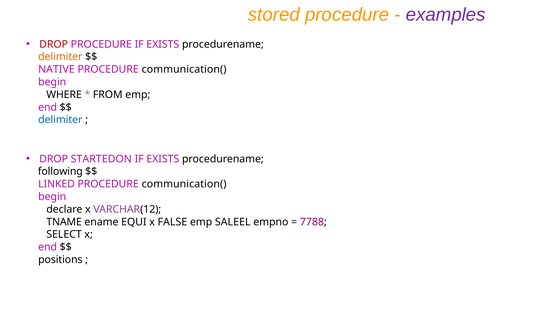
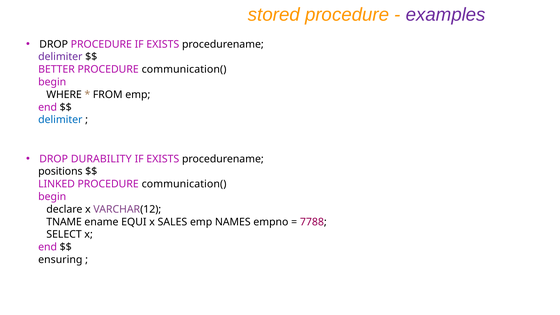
DROP colour: red -> black (54, 44)
delimiter colour: orange -> purple (60, 57)
NATIVE: NATIVE -> BETTER (57, 69)
STARTEDON: STARTEDON -> DURABILITY (101, 159)
following: following -> positions (60, 171)
FALSE: FALSE -> SALES (172, 222)
SALEEL: SALEEL -> NAMES (233, 222)
positions: positions -> ensuring (60, 260)
